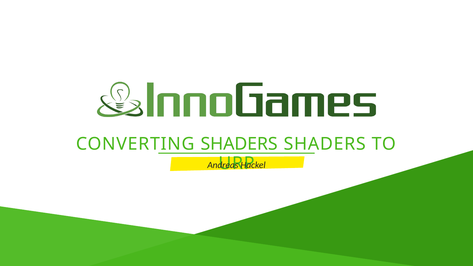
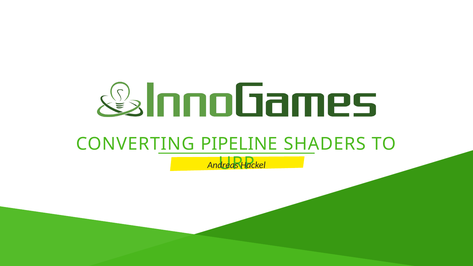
CONVERTING SHADERS: SHADERS -> PIPELINE (239, 144)
